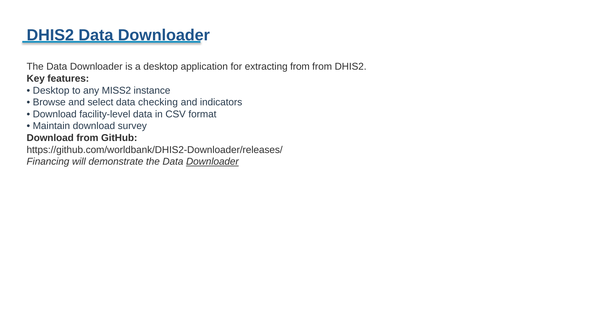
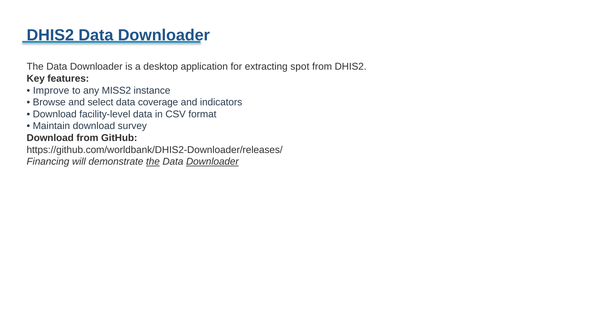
extracting from: from -> spot (300, 67)
Desktop: Desktop -> Improve (51, 90)
checking: checking -> coverage (158, 102)
the underline: none -> present (153, 162)
